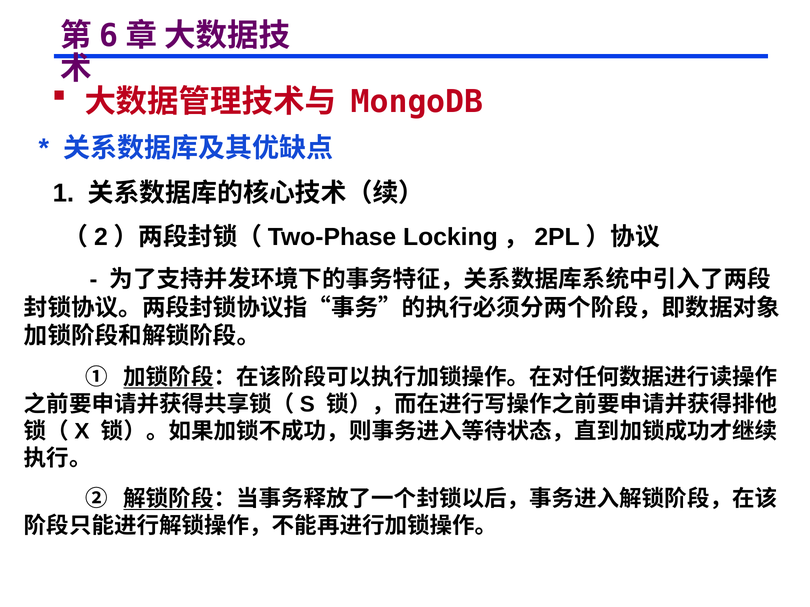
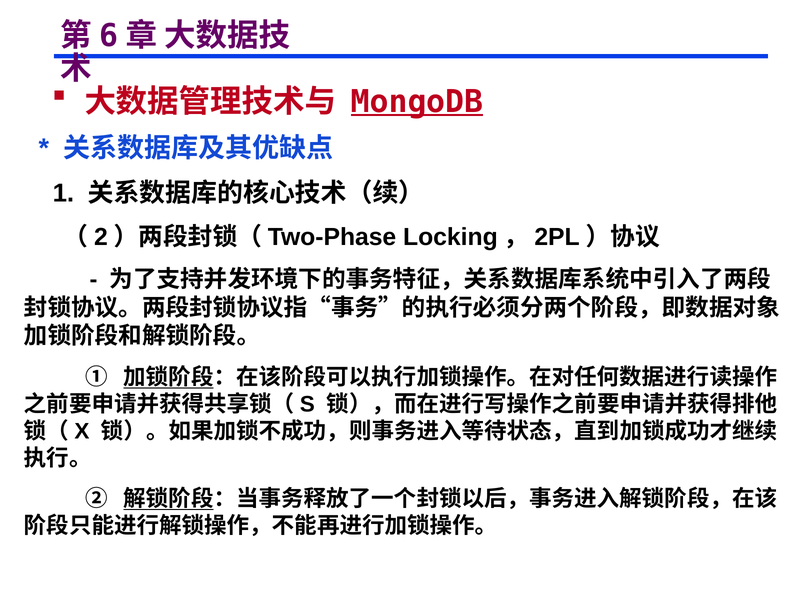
MongoDB underline: none -> present (417, 102)
